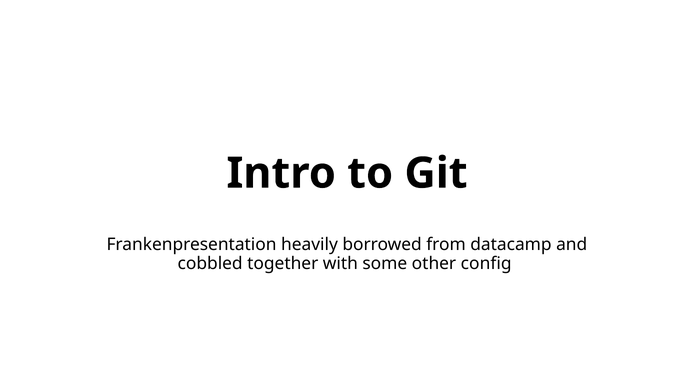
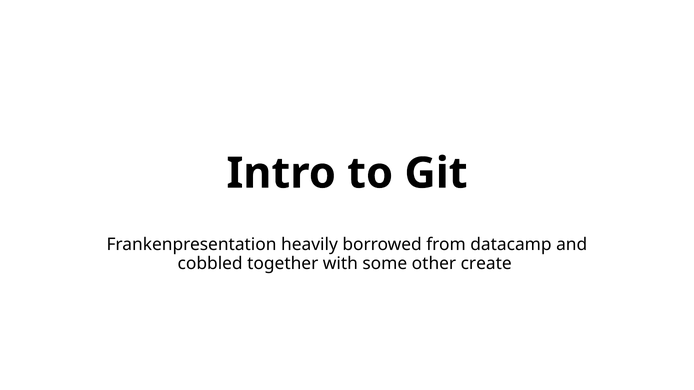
config: config -> create (486, 264)
